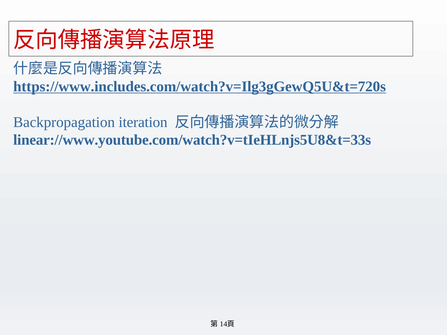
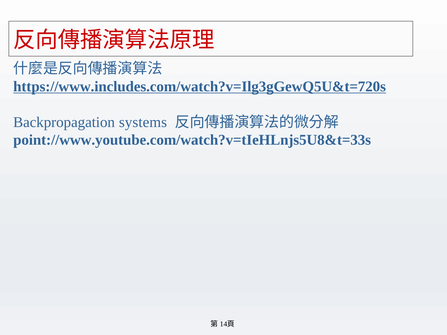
iteration: iteration -> systems (143, 122)
linear://www.youtube.com/watch?v=tIeHLnjs5U8&t=33s: linear://www.youtube.com/watch?v=tIeHLnjs5U8&t=33s -> point://www.youtube.com/watch?v=tIeHLnjs5U8&t=33s (192, 140)
